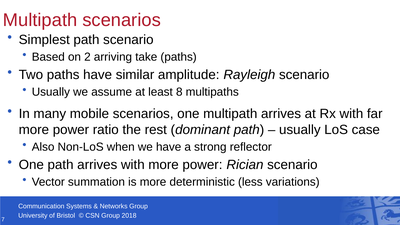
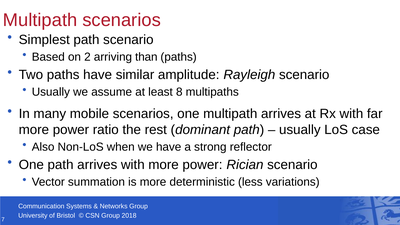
take: take -> than (146, 57)
